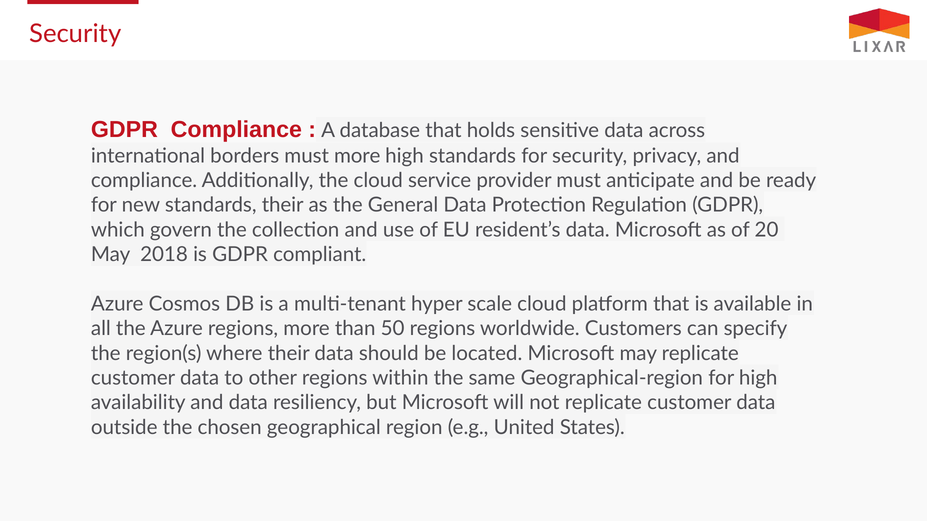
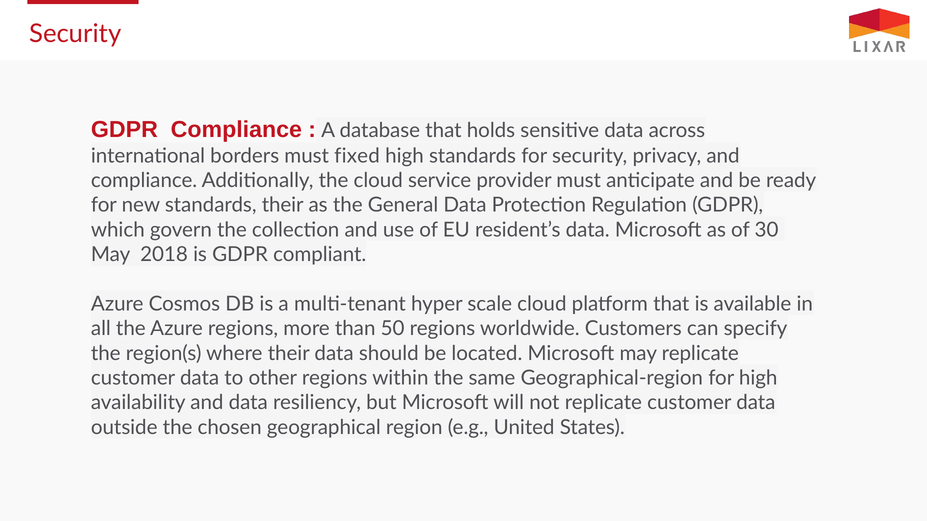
must more: more -> fixed (357, 156)
20: 20 -> 30 (767, 230)
